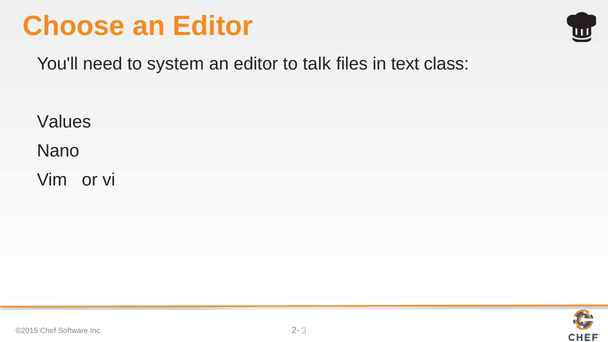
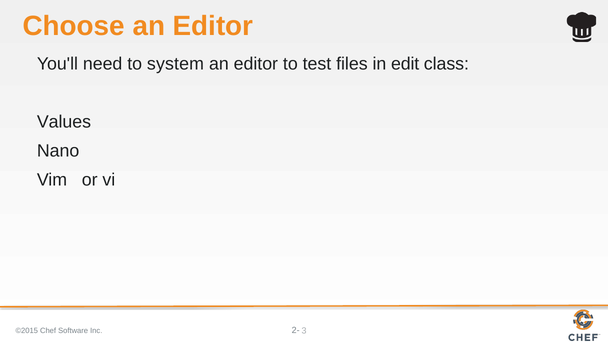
talk: talk -> test (317, 64)
text: text -> edit (405, 64)
